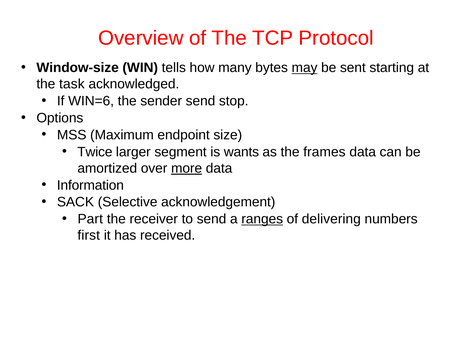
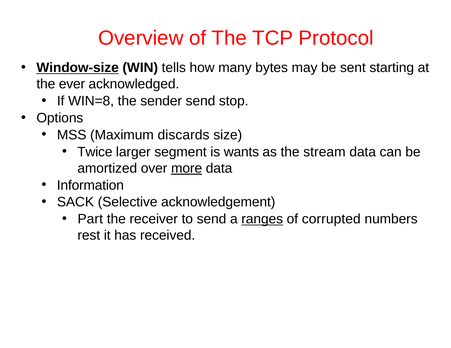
Window-size underline: none -> present (78, 68)
may underline: present -> none (305, 68)
task: task -> ever (72, 84)
WIN=6: WIN=6 -> WIN=8 (91, 101)
endpoint: endpoint -> discards (184, 135)
frames: frames -> stream (324, 152)
delivering: delivering -> corrupted (331, 219)
first: first -> rest (89, 236)
